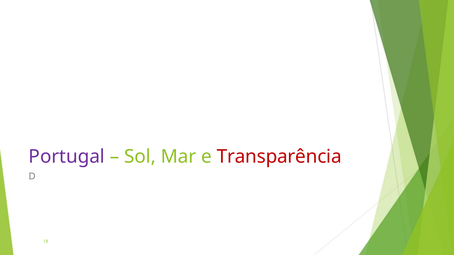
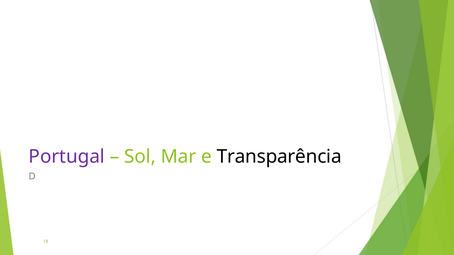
Transparência colour: red -> black (279, 157)
